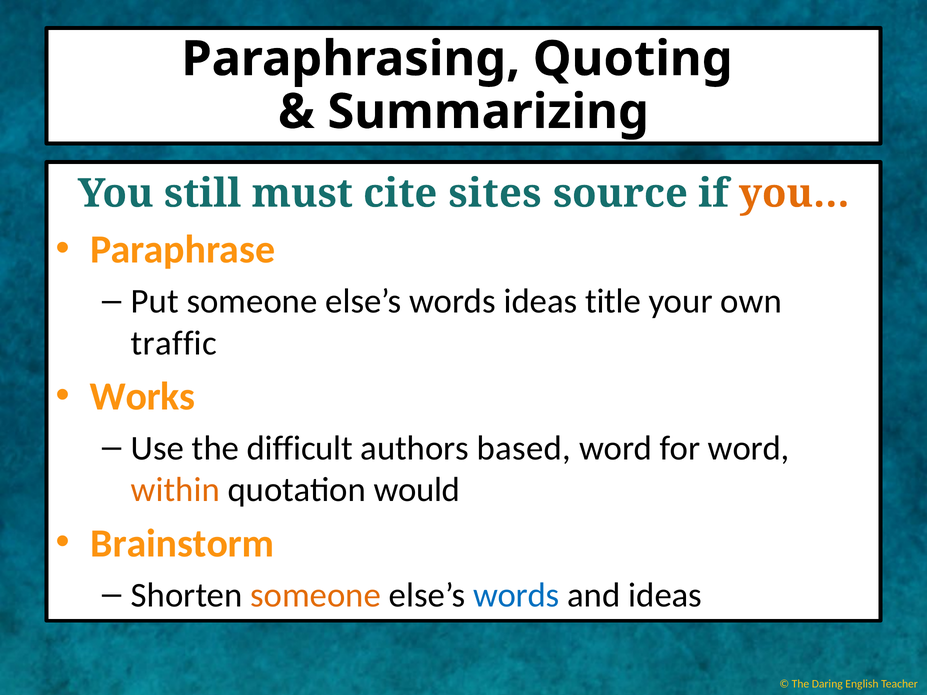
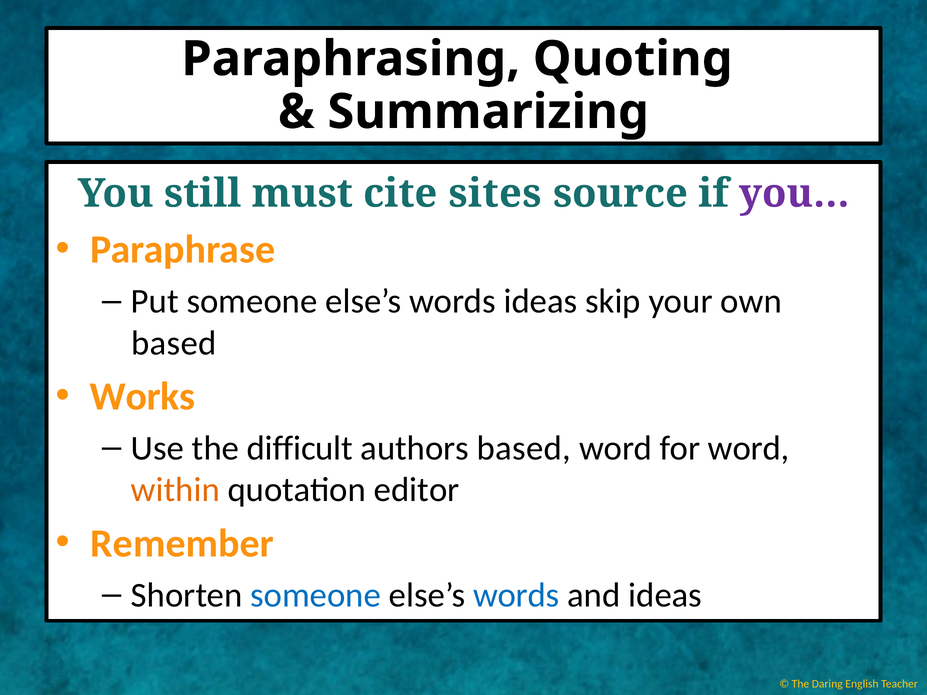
you… colour: orange -> purple (794, 194)
title: title -> skip (613, 301)
traffic: traffic -> based (174, 343)
would: would -> editor (417, 490)
Brainstorm: Brainstorm -> Remember (182, 544)
someone colour: orange -> blue (316, 595)
